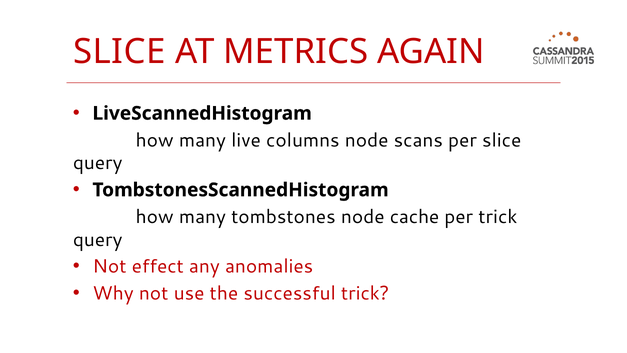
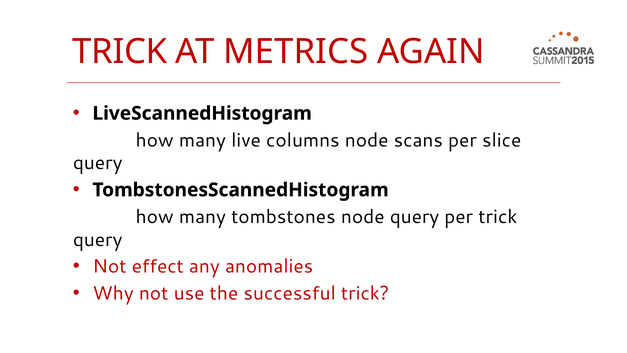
SLICE: SLICE -> TRICK (120, 52)
node cache: cache -> query (415, 217)
